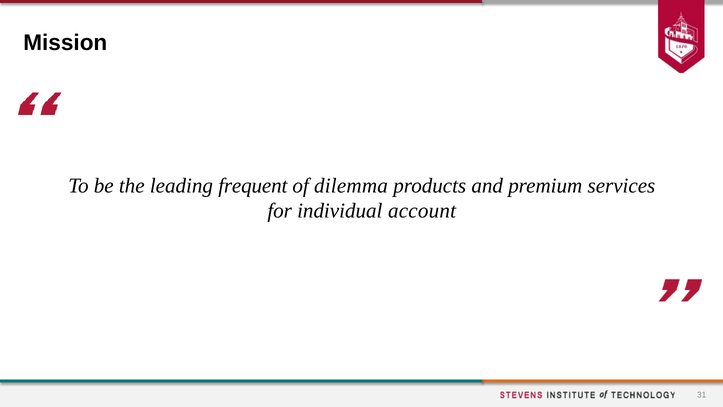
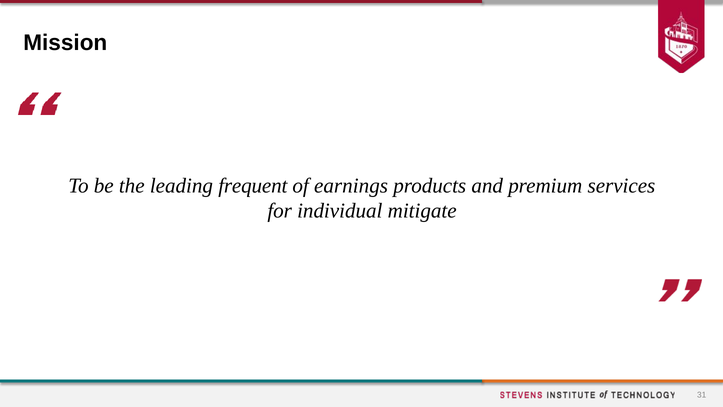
dilemma: dilemma -> earnings (351, 185)
account: account -> mitigate (422, 211)
